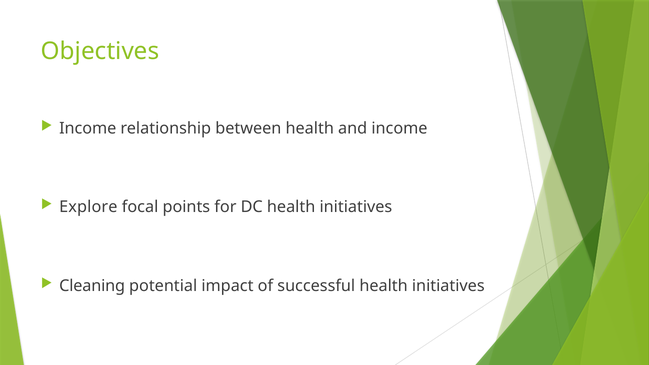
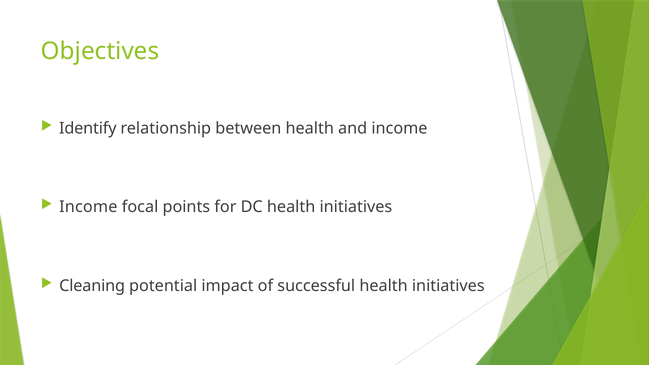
Income: Income -> Identify (88, 128)
Explore: Explore -> Income (88, 207)
